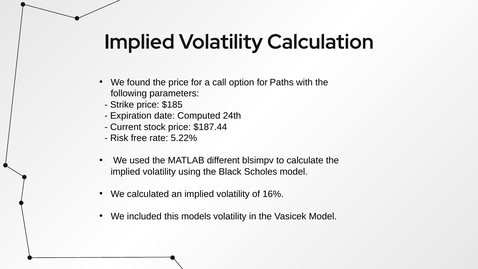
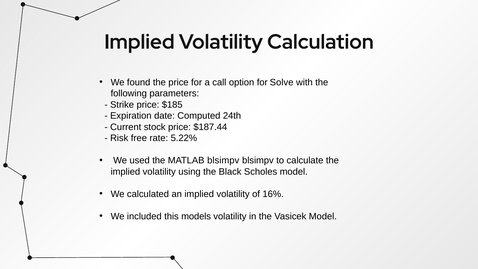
Paths: Paths -> Solve (282, 82)
MATLAB different: different -> blsimpv (223, 160)
